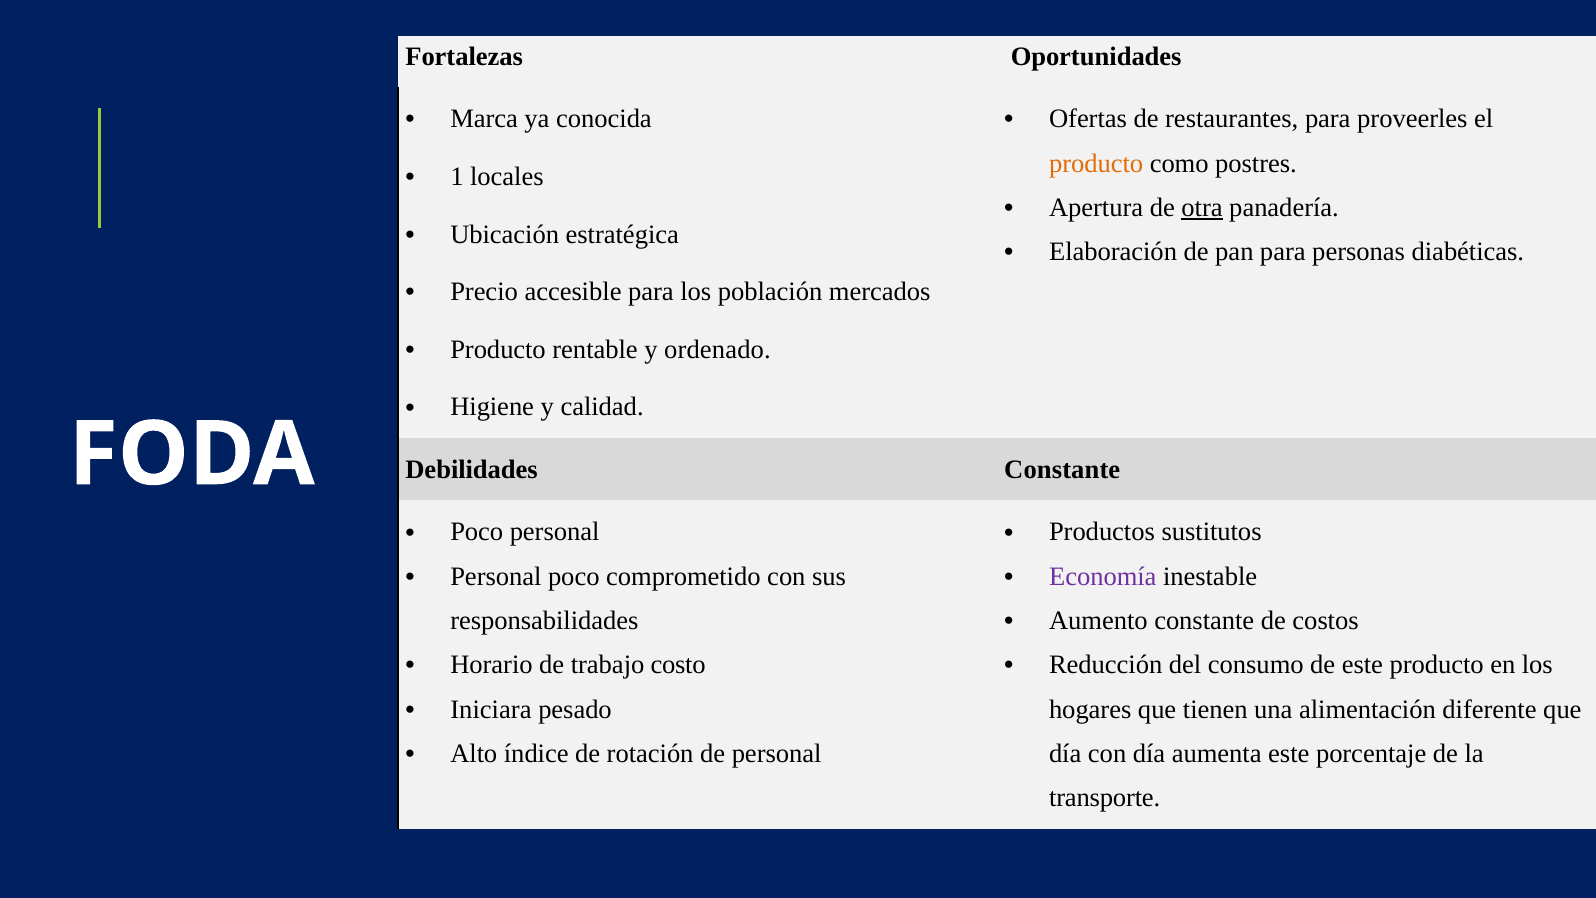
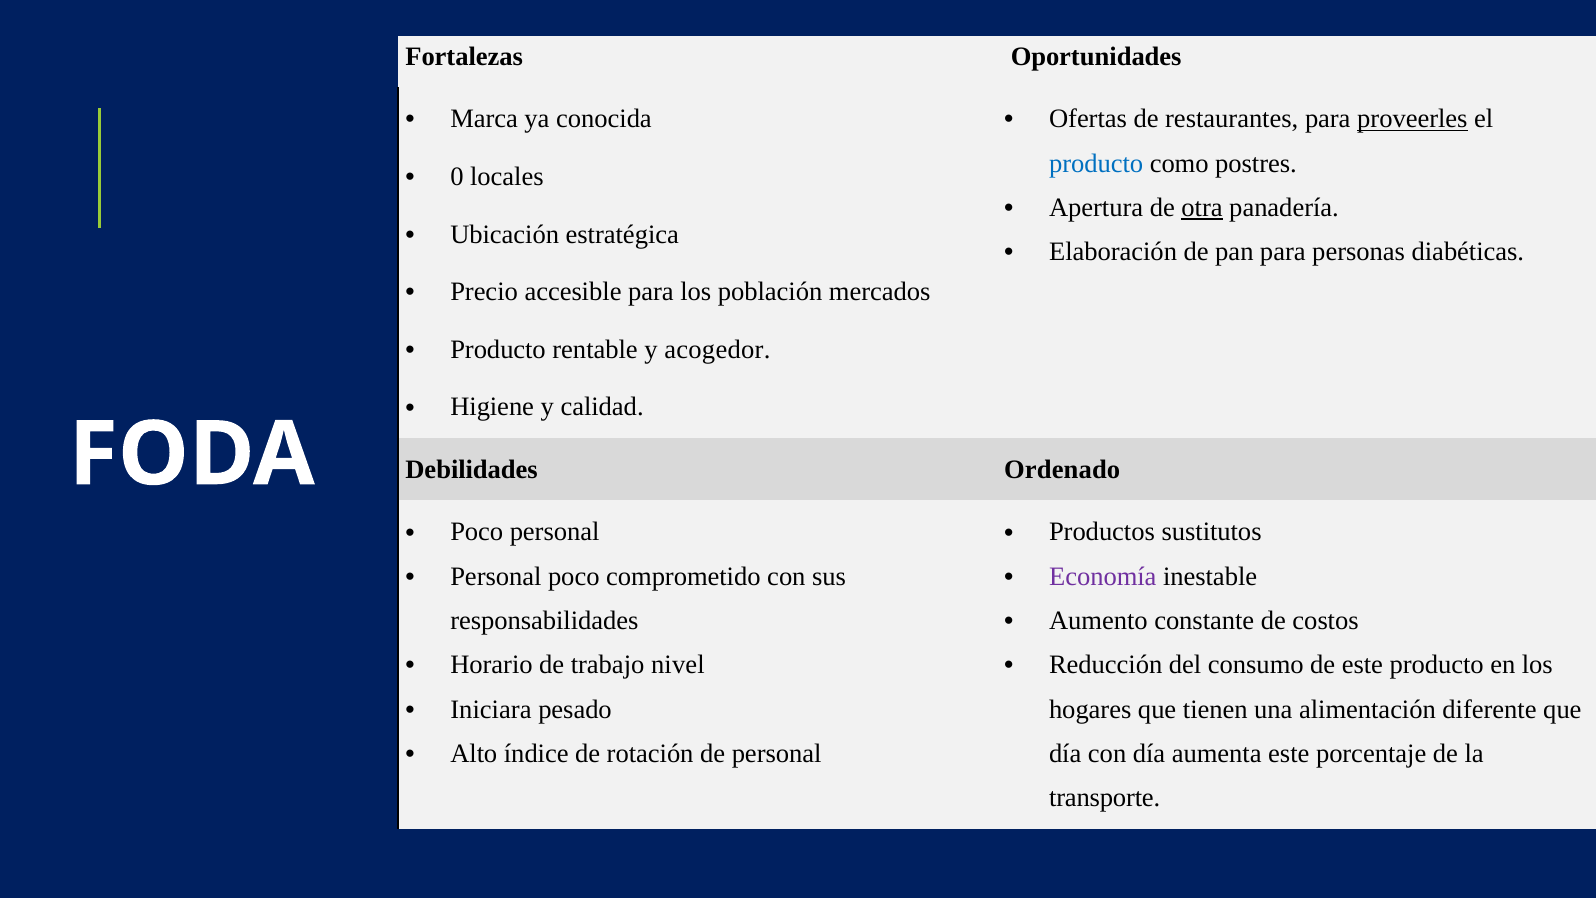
proveerles underline: none -> present (1412, 119)
producto colour: orange -> blue (1096, 163)
1: 1 -> 0 (457, 177)
ordenado: ordenado -> acogedor (717, 349)
Debilidades Constante: Constante -> Ordenado (1062, 470)
costo: costo -> nivel (678, 665)
